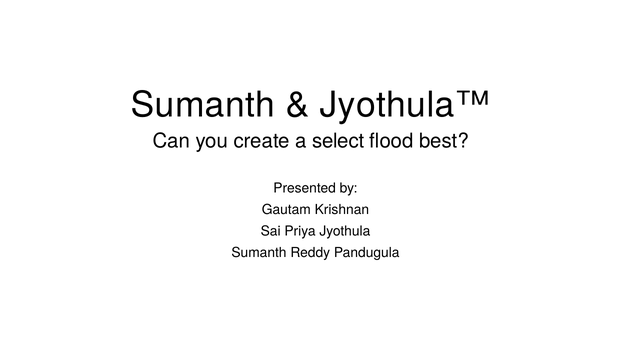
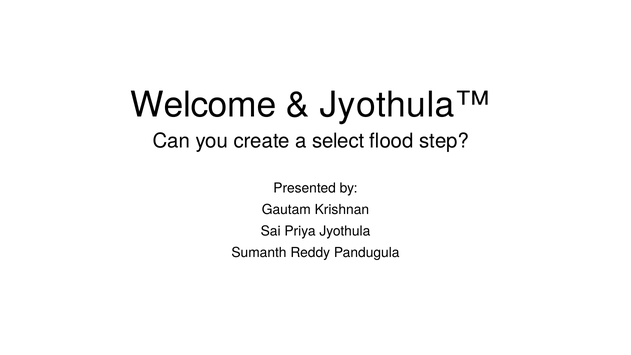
Sumanth: Sumanth -> Welcome (203, 105)
best: best -> step (444, 141)
